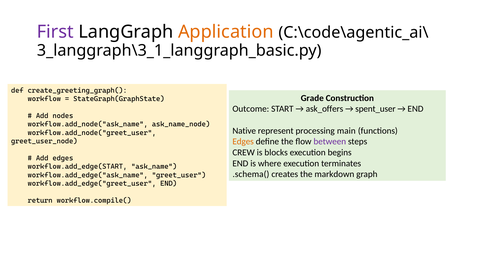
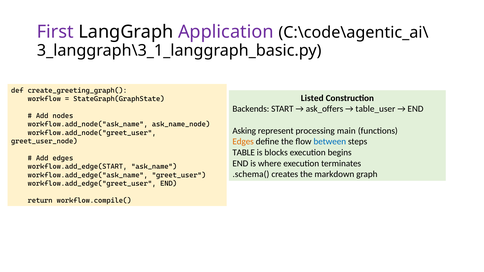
Application colour: orange -> purple (226, 32)
Grade: Grade -> Listed (312, 98)
Outcome: Outcome -> Backends (251, 109)
spent_user: spent_user -> table_user (375, 109)
Native: Native -> Asking (244, 131)
between colour: purple -> blue (330, 142)
CREW: CREW -> TABLE (244, 153)
